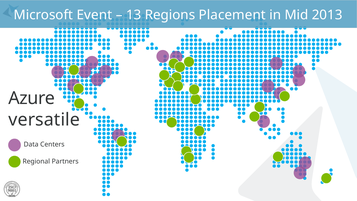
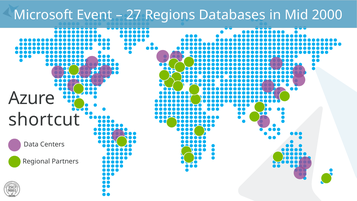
13: 13 -> 27 (134, 15)
Placement: Placement -> Databases (232, 15)
2013: 2013 -> 2000 (327, 15)
versatile: versatile -> shortcut (44, 120)
